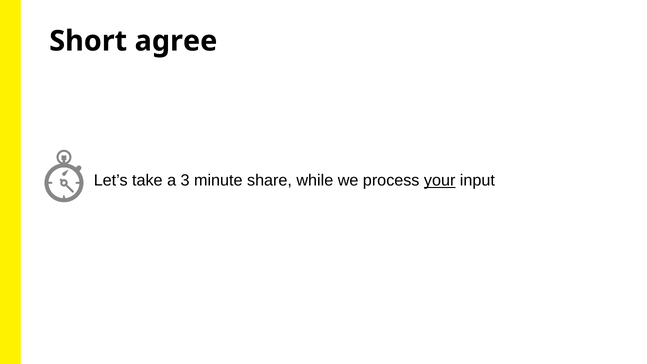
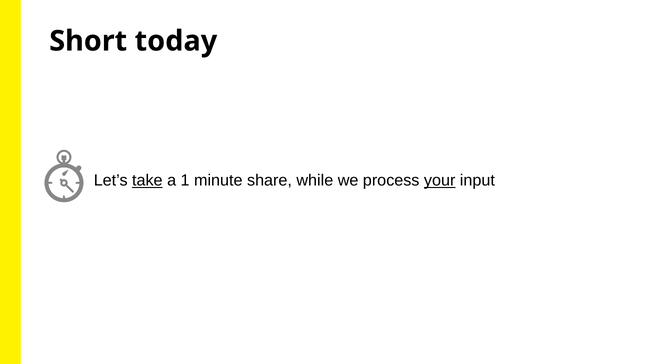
agree: agree -> today (176, 41)
take underline: none -> present (147, 181)
3: 3 -> 1 (185, 181)
